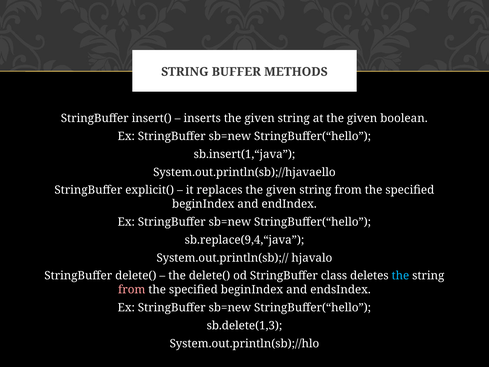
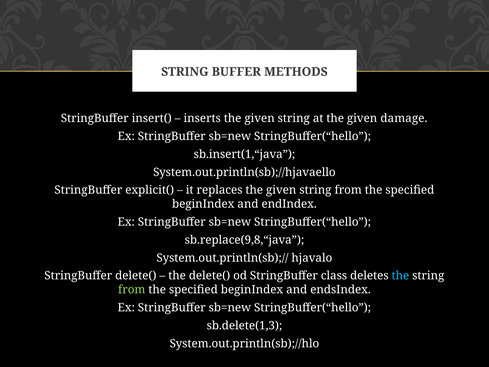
boolean: boolean -> damage (404, 118)
sb.replace(9,4,“java: sb.replace(9,4,“java -> sb.replace(9,8,“java (244, 240)
from colour: pink -> light green (132, 290)
